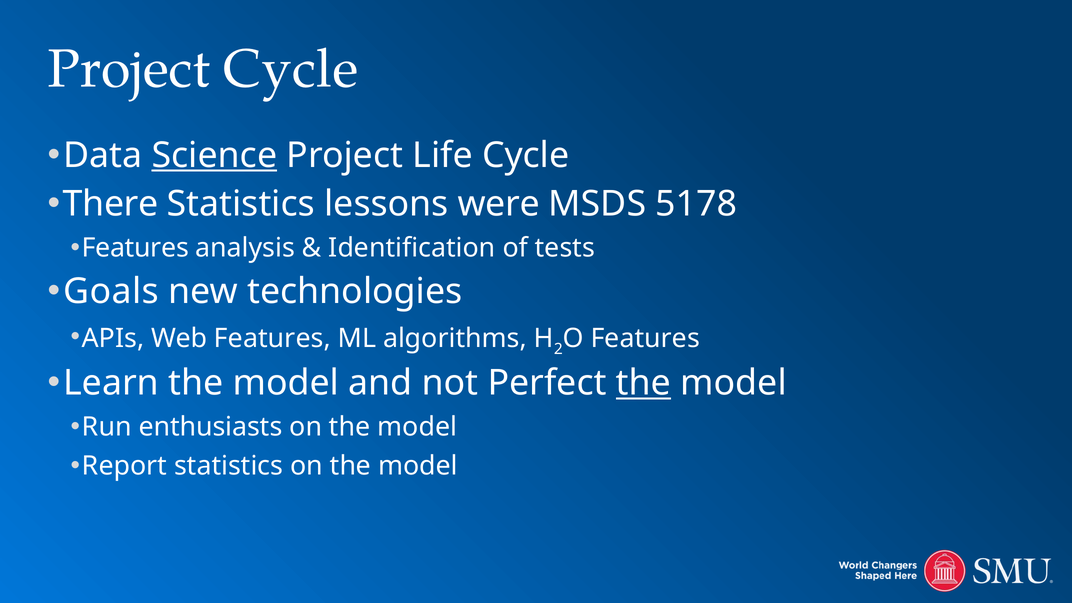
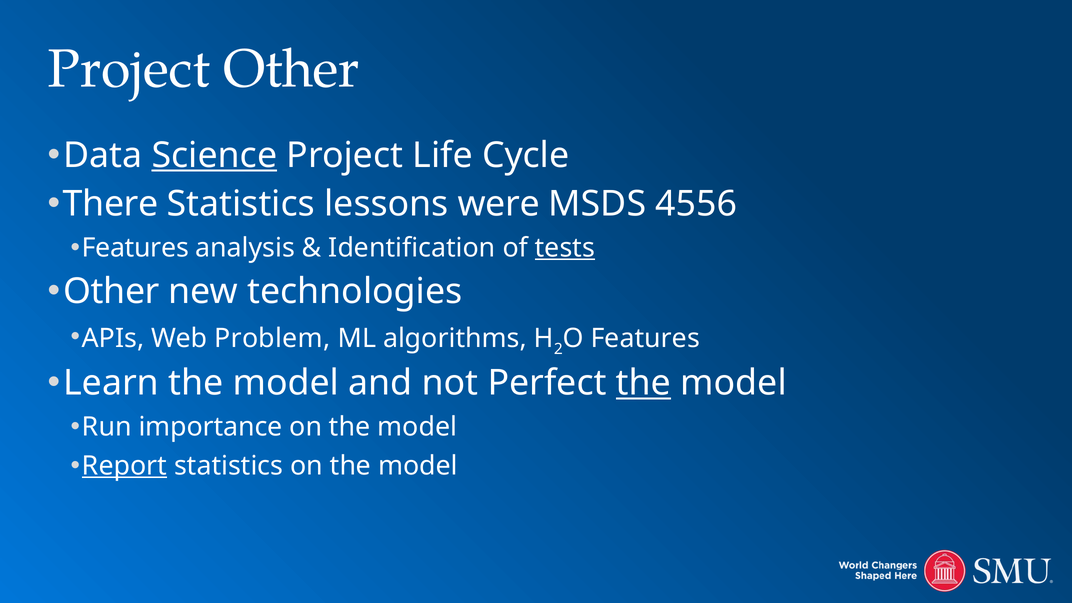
Project Cycle: Cycle -> Other (291, 69)
5178: 5178 -> 4556 (696, 204)
tests underline: none -> present (565, 248)
Goals: Goals -> Other (111, 291)
Web Features: Features -> Problem (272, 339)
enthusiasts: enthusiasts -> importance (210, 427)
Report underline: none -> present (124, 466)
